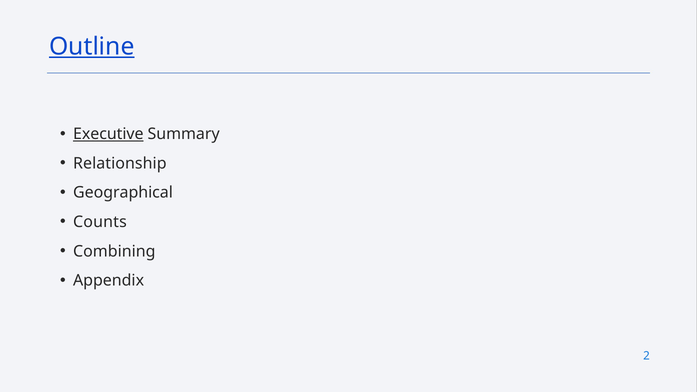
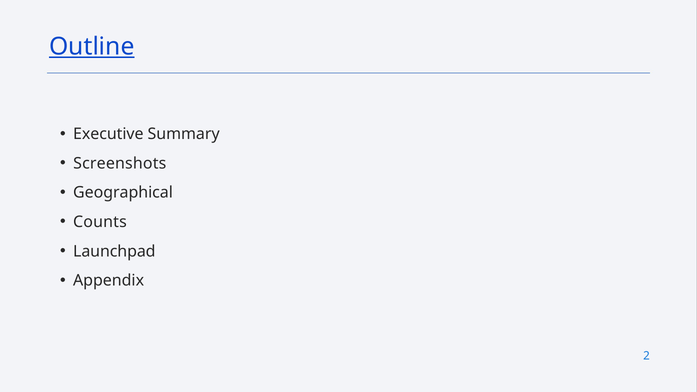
Executive underline: present -> none (108, 134)
Relationship: Relationship -> Screenshots (120, 163)
Combining: Combining -> Launchpad (114, 251)
